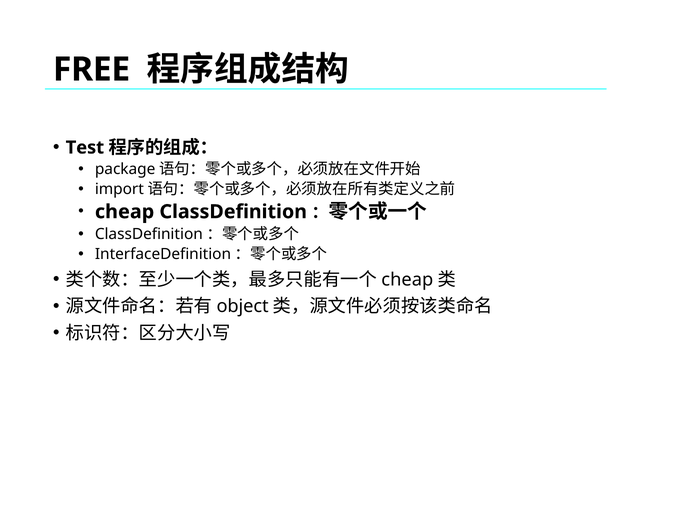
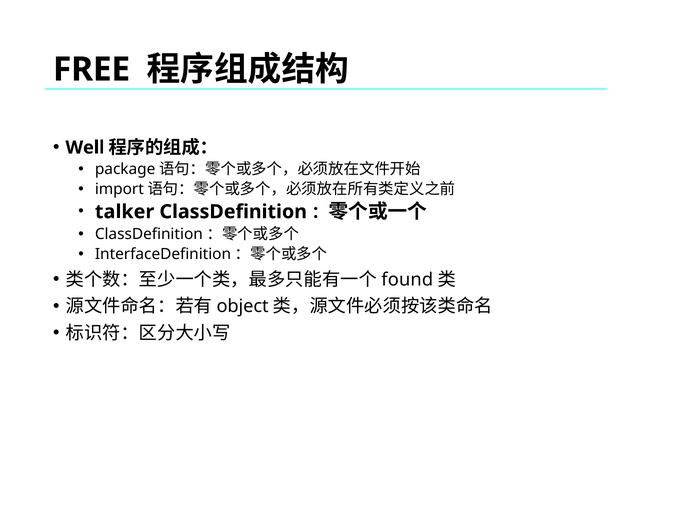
Test: Test -> Well (85, 148)
cheap: cheap -> talker (125, 212)
cheap: cheap -> found (407, 280)
